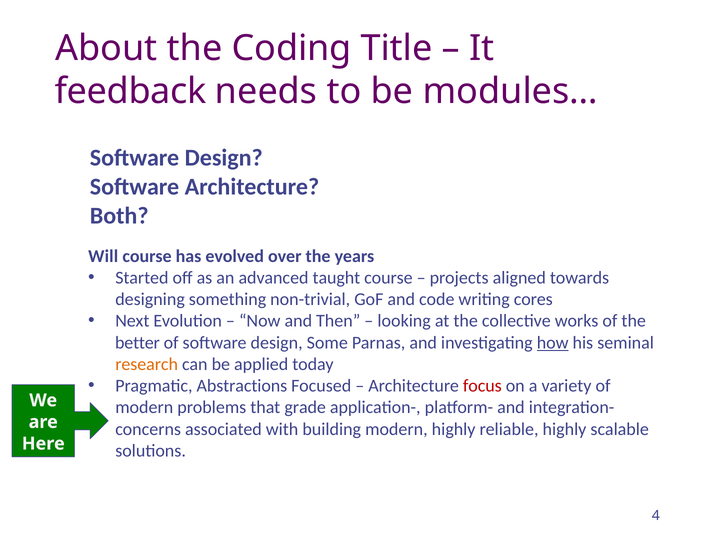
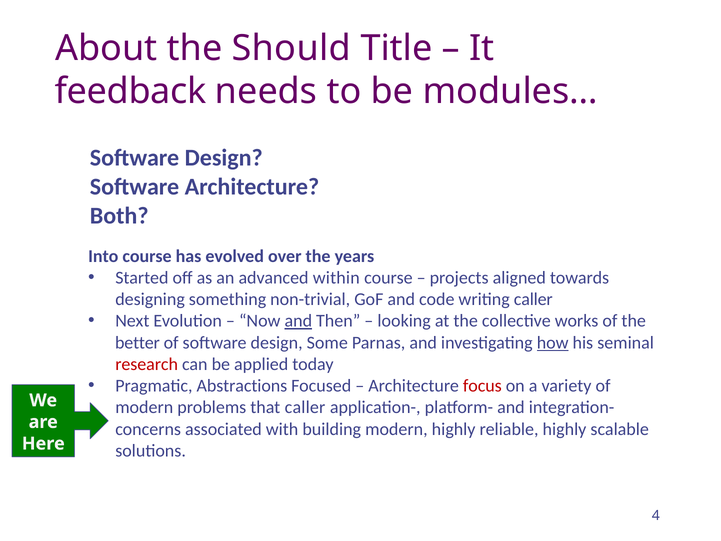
Coding: Coding -> Should (291, 48)
Will: Will -> Into (103, 256)
taught: taught -> within (336, 278)
writing cores: cores -> caller (533, 299)
and underline: none -> present (298, 321)
research colour: orange -> red (147, 364)
that grade: grade -> caller (305, 407)
